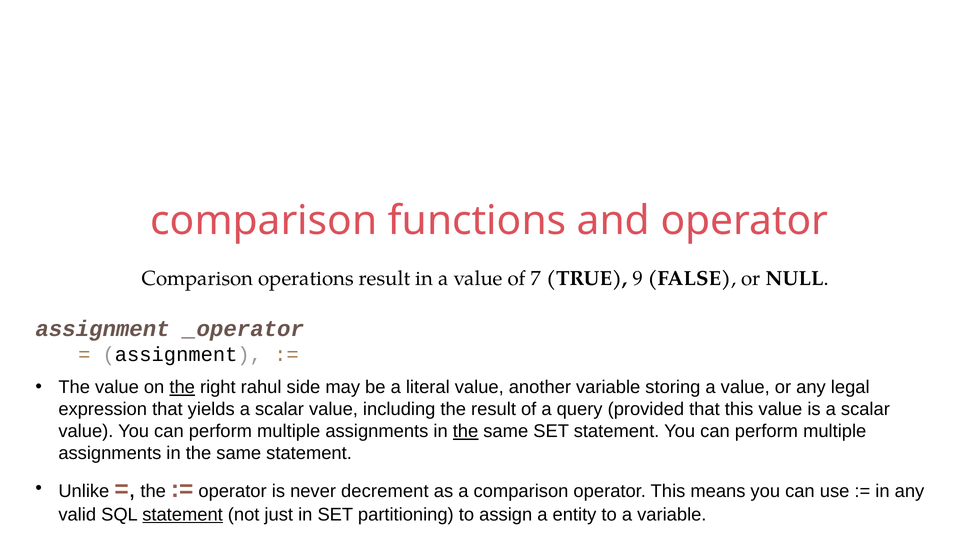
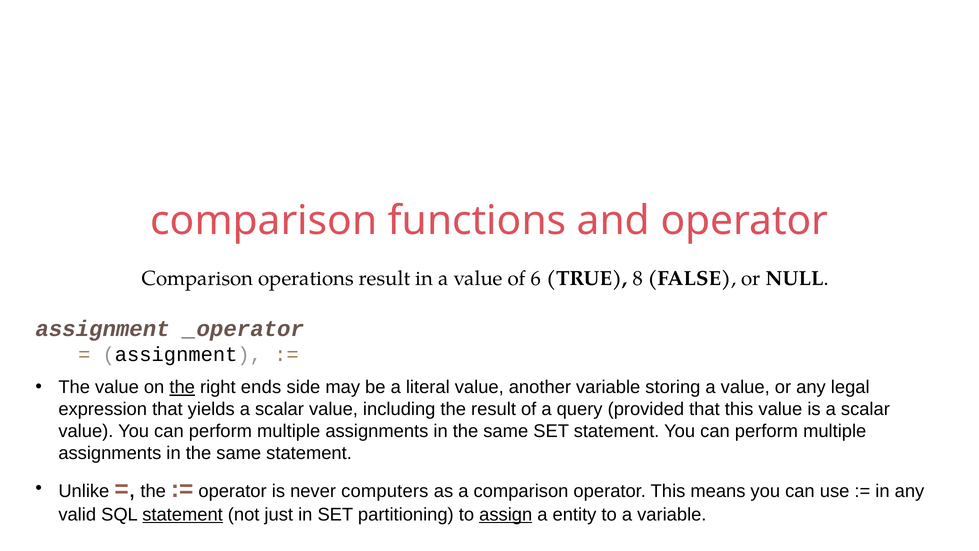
7: 7 -> 6 (536, 279)
9: 9 -> 8 (638, 279)
rahul: rahul -> ends (261, 387)
the underline: present -> none (466, 431)
decrement: decrement -> computers (385, 491)
assign underline: none -> present (506, 514)
